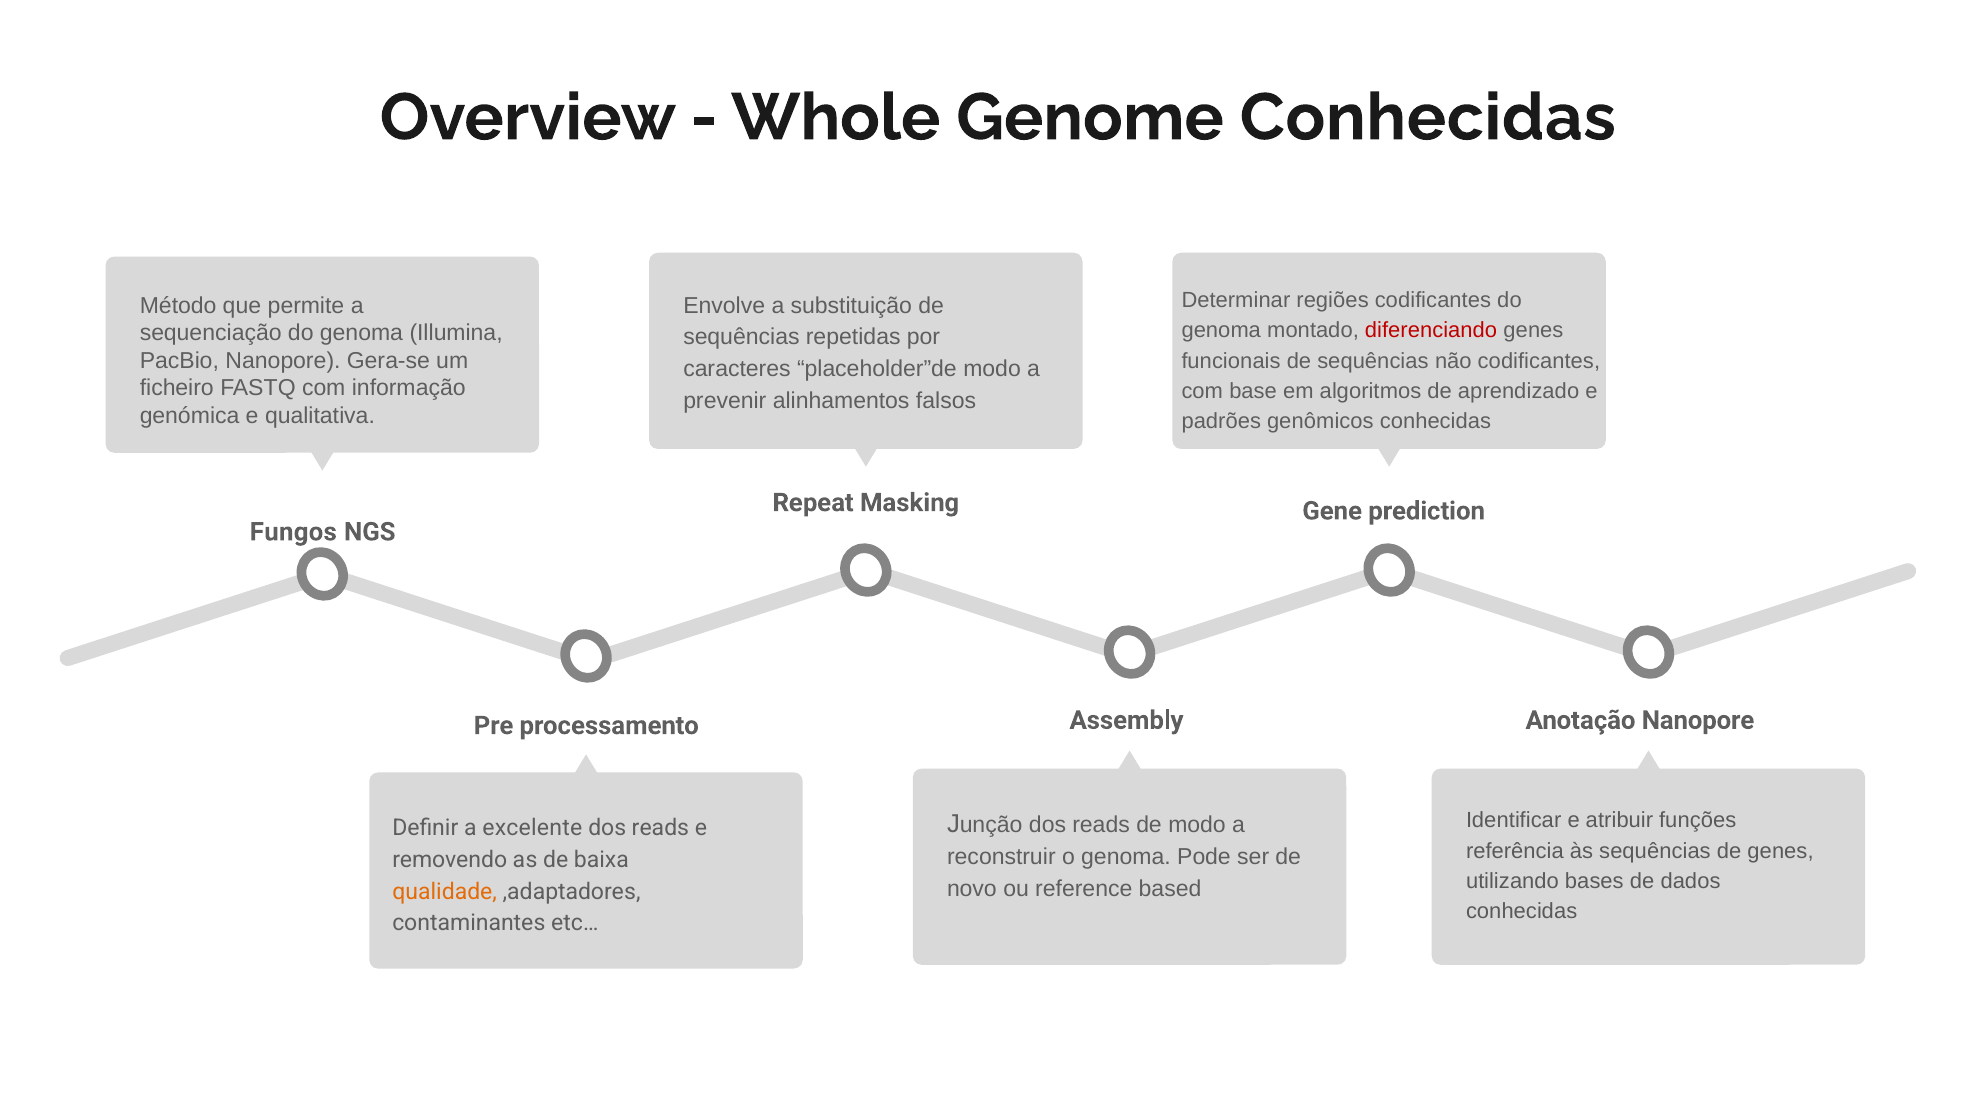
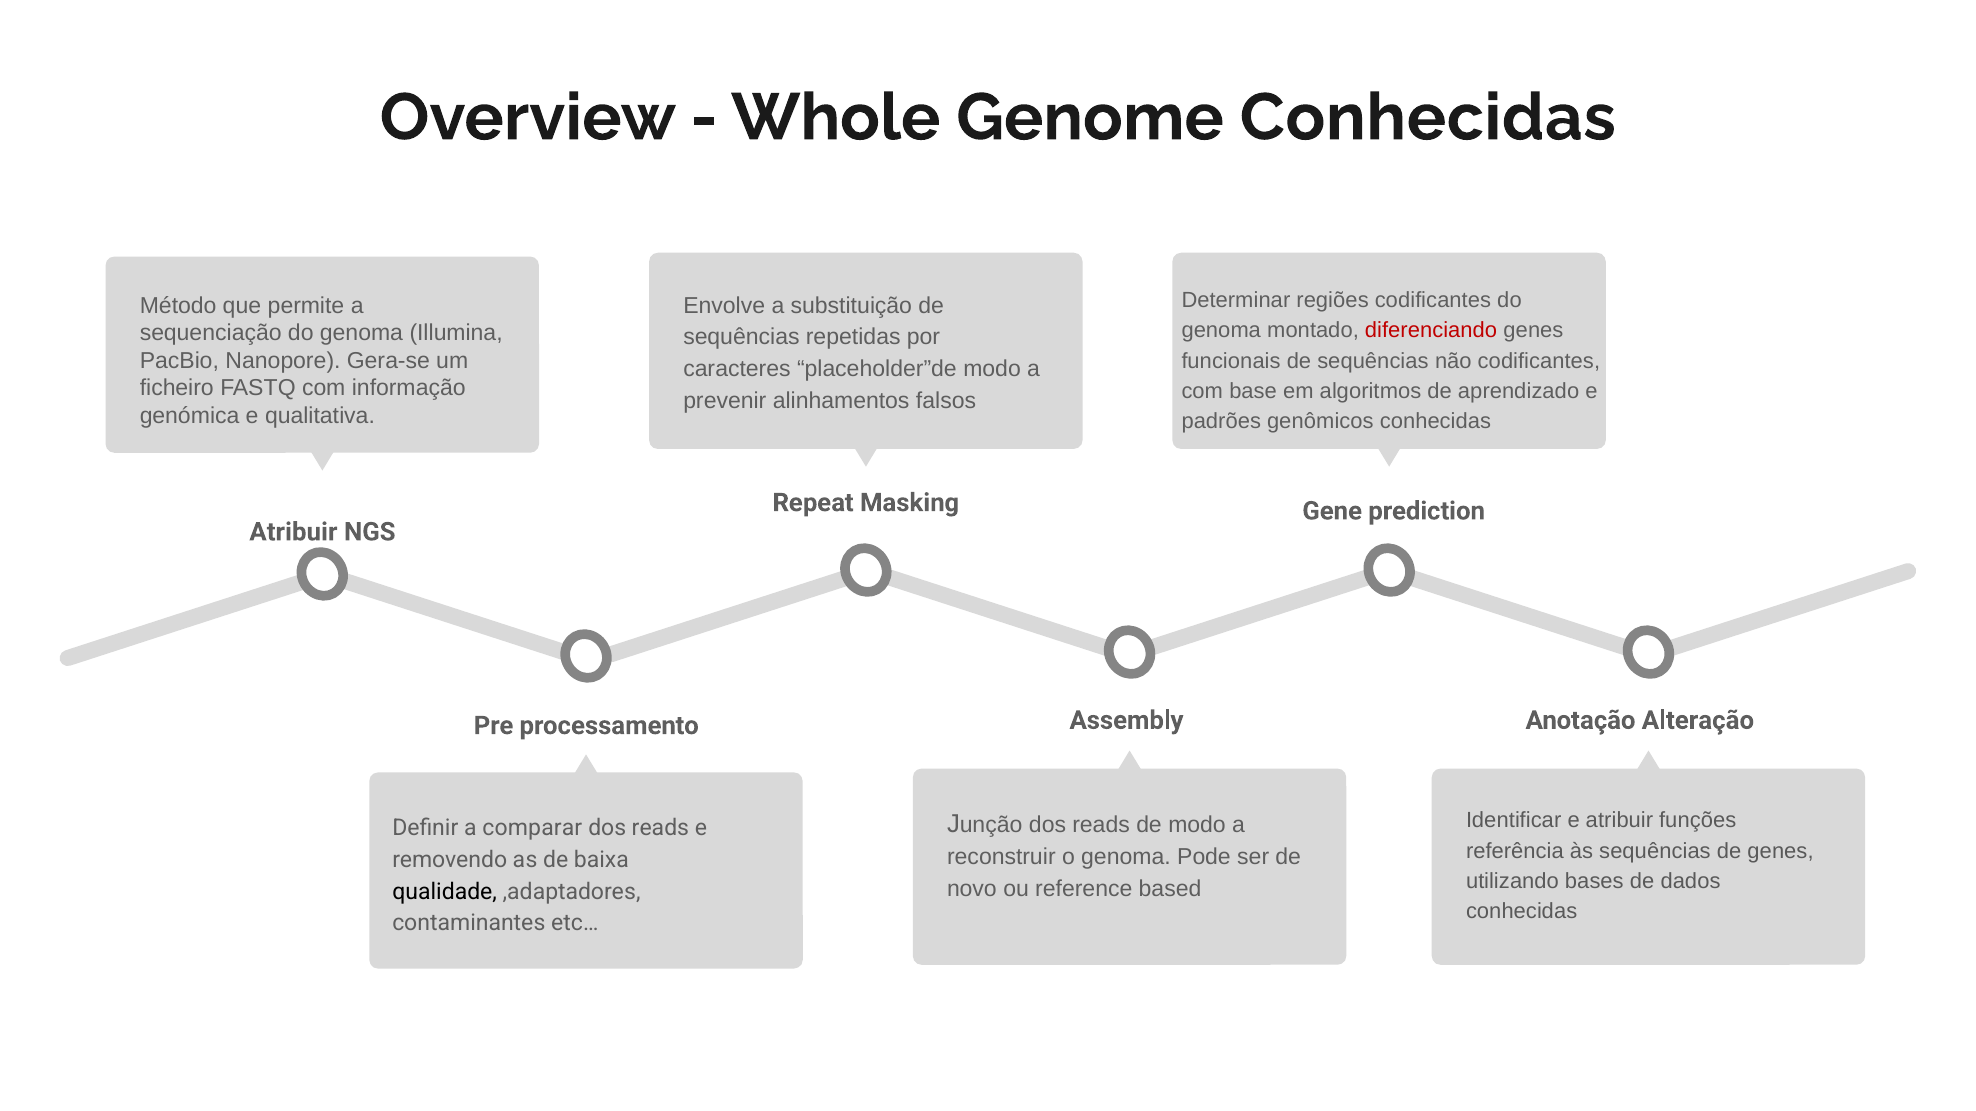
Fungos: Fungos -> Atribuir (293, 532)
Anotação Nanopore: Nanopore -> Alteração (1698, 721)
excelente: excelente -> comparar (532, 829)
qualidade colour: orange -> black (445, 892)
